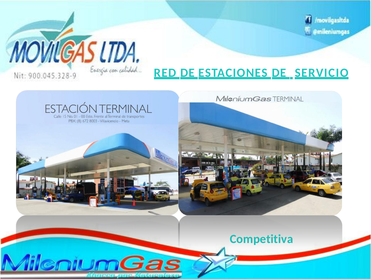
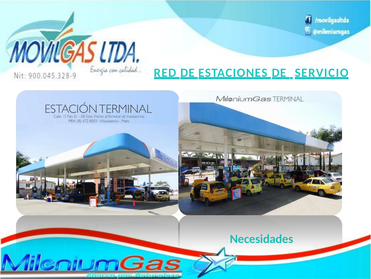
Competitiva: Competitiva -> Necesidades (262, 238)
